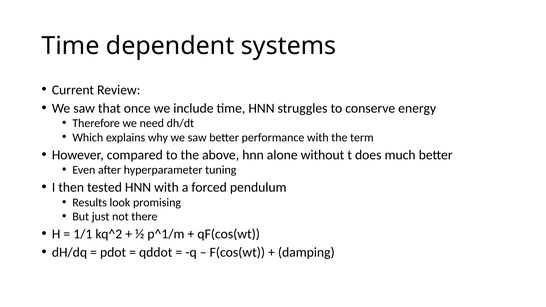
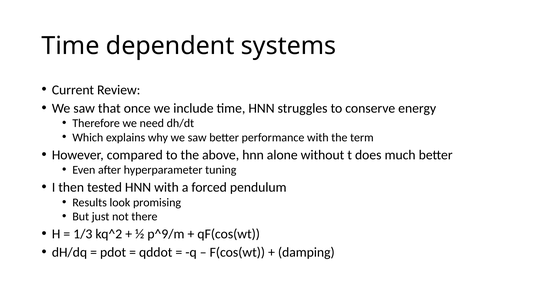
1/1: 1/1 -> 1/3 (83, 234)
p^1/m: p^1/m -> p^9/m (166, 234)
